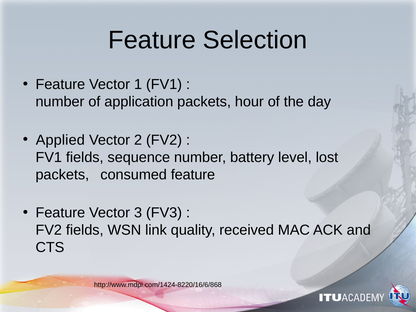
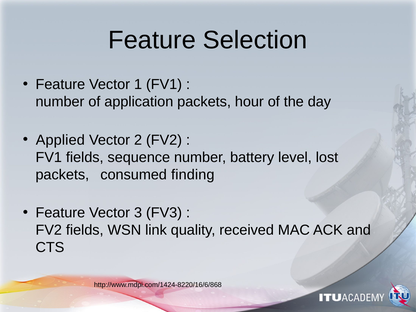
consumed feature: feature -> finding (193, 175)
